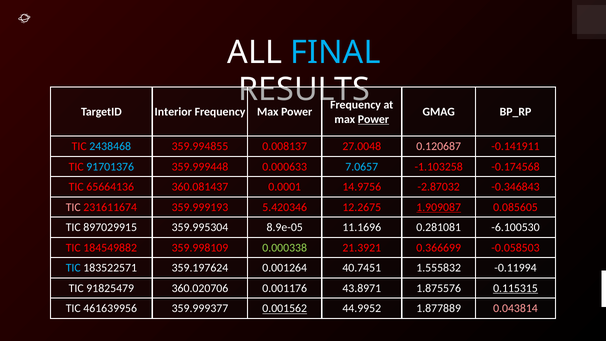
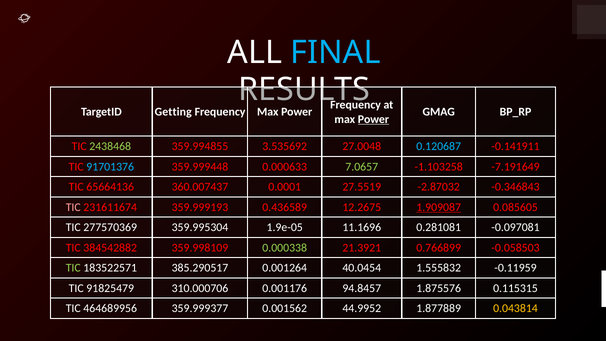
Interior: Interior -> Getting (173, 112)
2438468 colour: light blue -> light green (110, 147)
0.008137: 0.008137 -> 3.535692 (285, 147)
0.120687 colour: pink -> light blue (439, 147)
7.0657 colour: light blue -> light green (362, 167)
-0.174568: -0.174568 -> -7.191649 (516, 167)
360.081437: 360.081437 -> 360.007437 (200, 187)
14.9756: 14.9756 -> 27.5519 (362, 187)
5.420346: 5.420346 -> 0.436589 (285, 207)
897029915: 897029915 -> 277570369 (110, 227)
8.9e-05: 8.9e-05 -> 1.9e-05 (285, 227)
-6.100530: -6.100530 -> -0.097081 (516, 227)
184549882: 184549882 -> 384542882 (110, 248)
0.366699: 0.366699 -> 0.766899 (439, 248)
TIC colour: light blue -> light green (73, 268)
359.197624: 359.197624 -> 385.290517 (200, 268)
40.7451: 40.7451 -> 40.0454 (362, 268)
-0.11994: -0.11994 -> -0.11959 (515, 268)
360.020706: 360.020706 -> 310.000706 (200, 288)
43.8971: 43.8971 -> 94.8457 (362, 288)
0.115315 underline: present -> none (515, 288)
461639956: 461639956 -> 464689956 (110, 308)
0.001562 underline: present -> none (285, 308)
0.043814 colour: pink -> yellow (515, 308)
